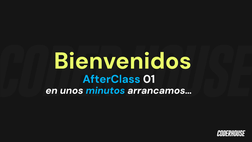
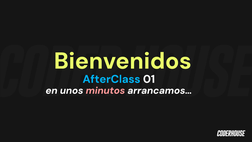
minutos colour: light blue -> pink (105, 90)
